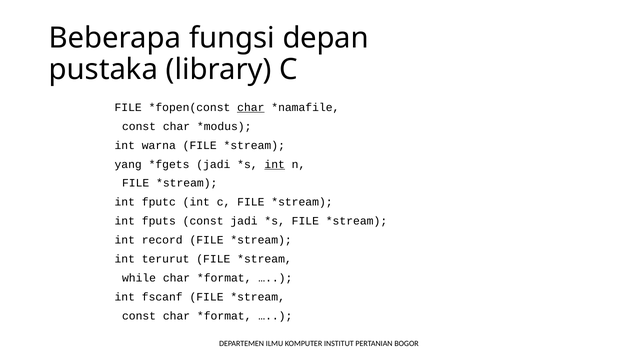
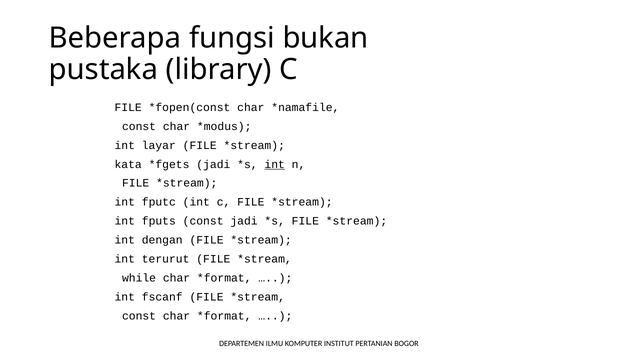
depan: depan -> bukan (326, 38)
char underline: present -> none (251, 107)
warna: warna -> layar (159, 145)
yang: yang -> kata (128, 164)
record: record -> dengan (162, 240)
